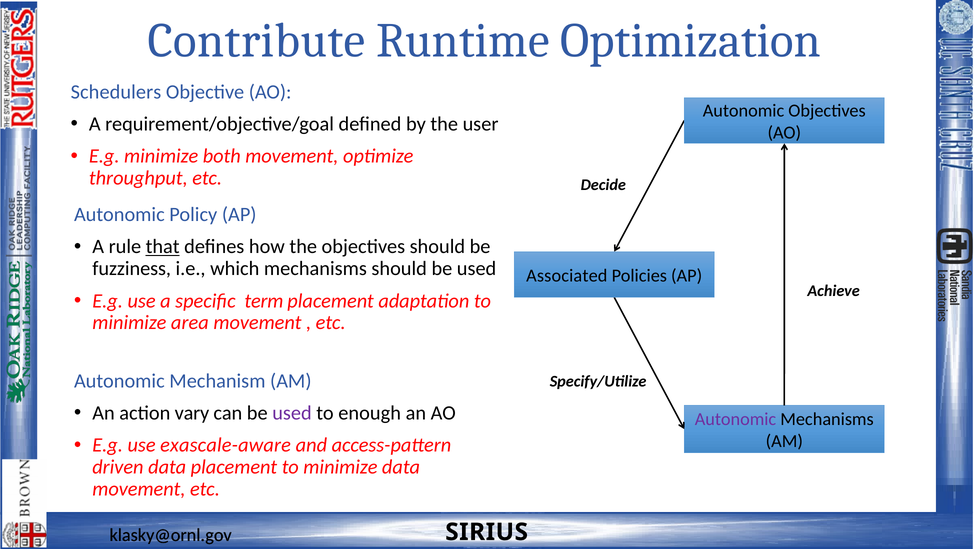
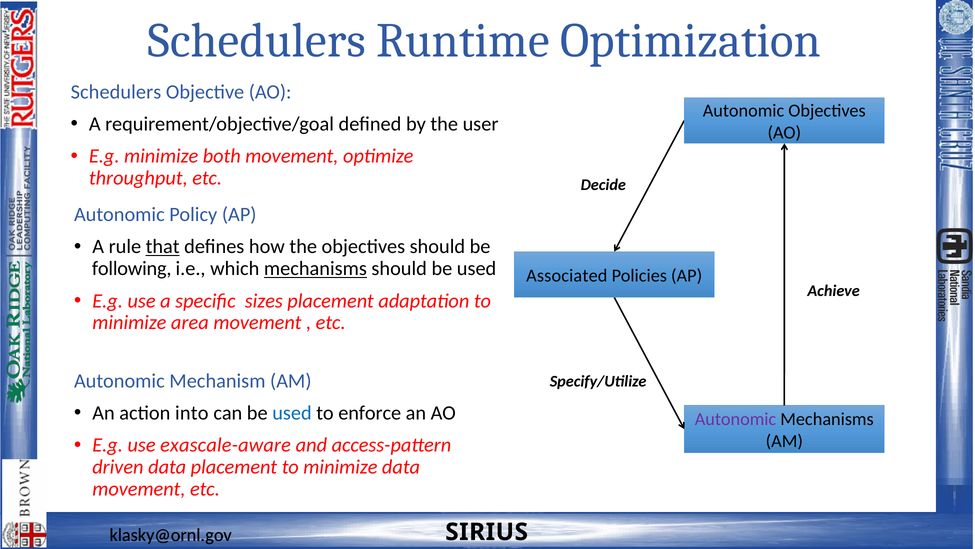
Contribute: Contribute -> Schedulers (257, 41)
fuzziness: fuzziness -> following (132, 268)
mechanisms underline: none -> present (315, 268)
term: term -> sizes (264, 301)
vary: vary -> into (192, 413)
used colour: purple -> blue (292, 413)
enough: enough -> enforce (370, 413)
